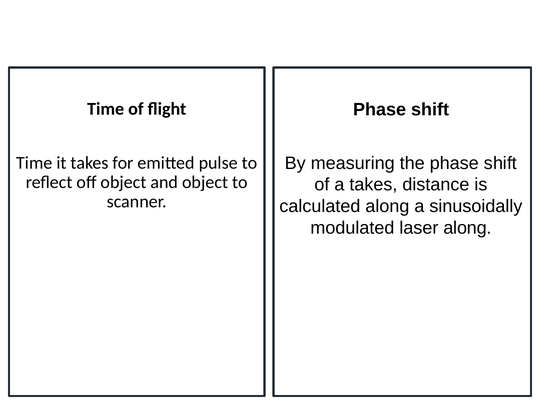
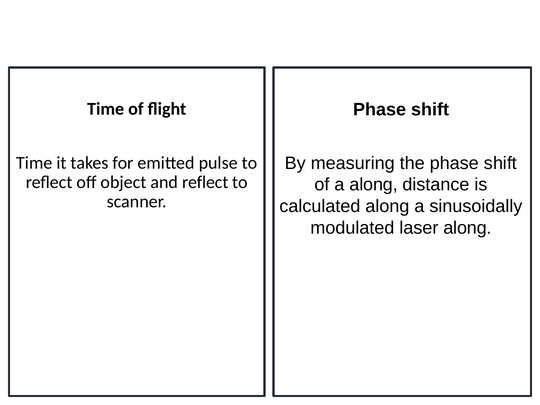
and object: object -> reflect (205, 182)
a takes: takes -> along (374, 185)
